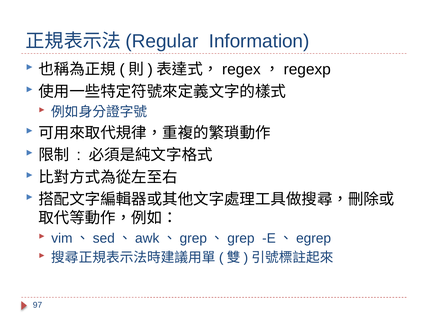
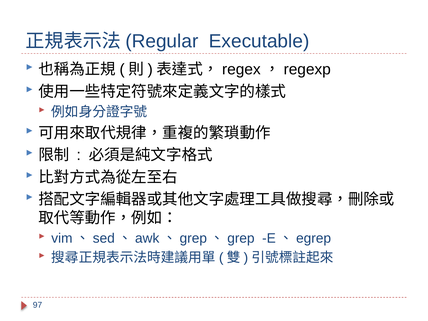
Information: Information -> Executable (259, 41)
